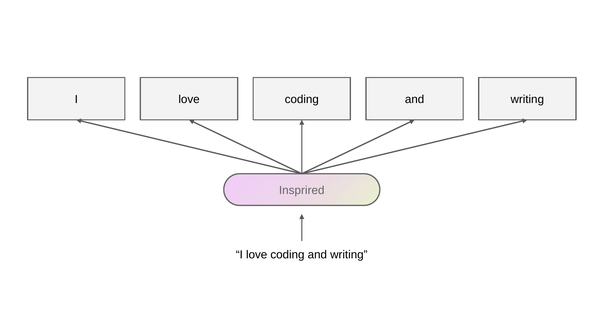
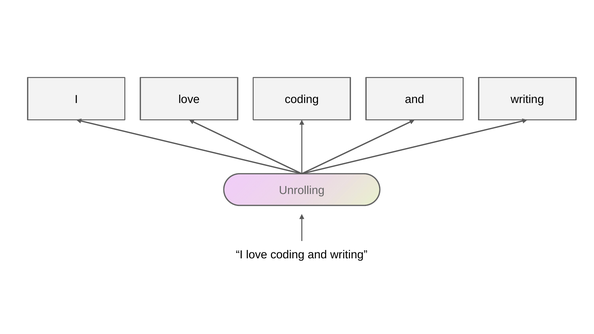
Insprired: Insprired -> Unrolling (302, 190)
